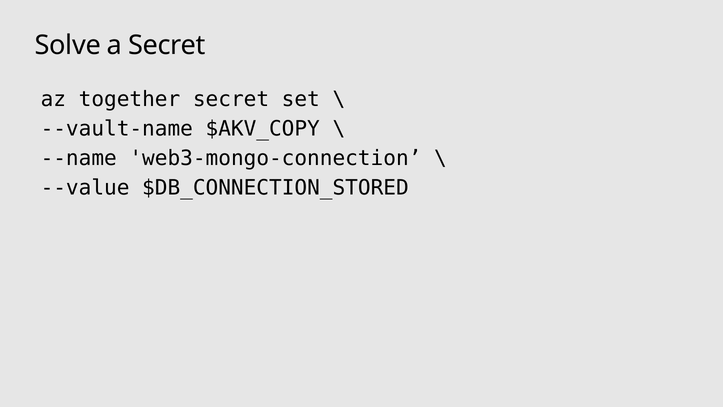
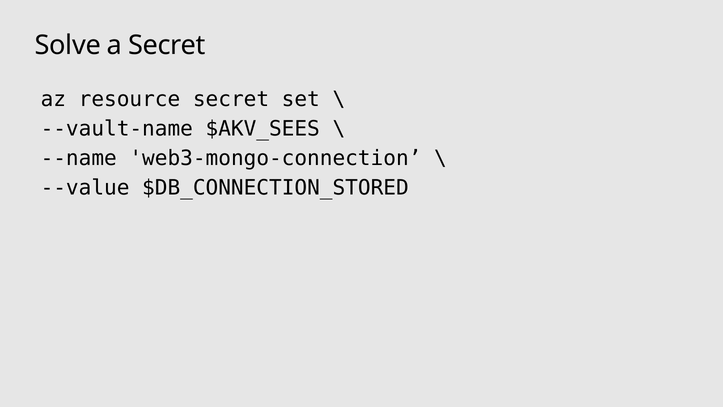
together: together -> resource (130, 99)
$AKV_COPY: $AKV_COPY -> $AKV_SEES (263, 129)
